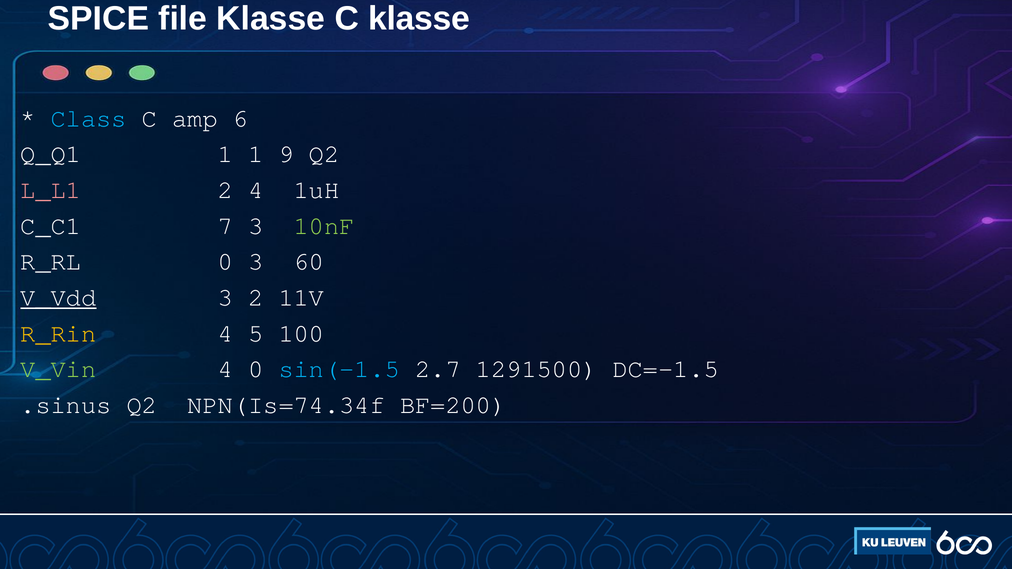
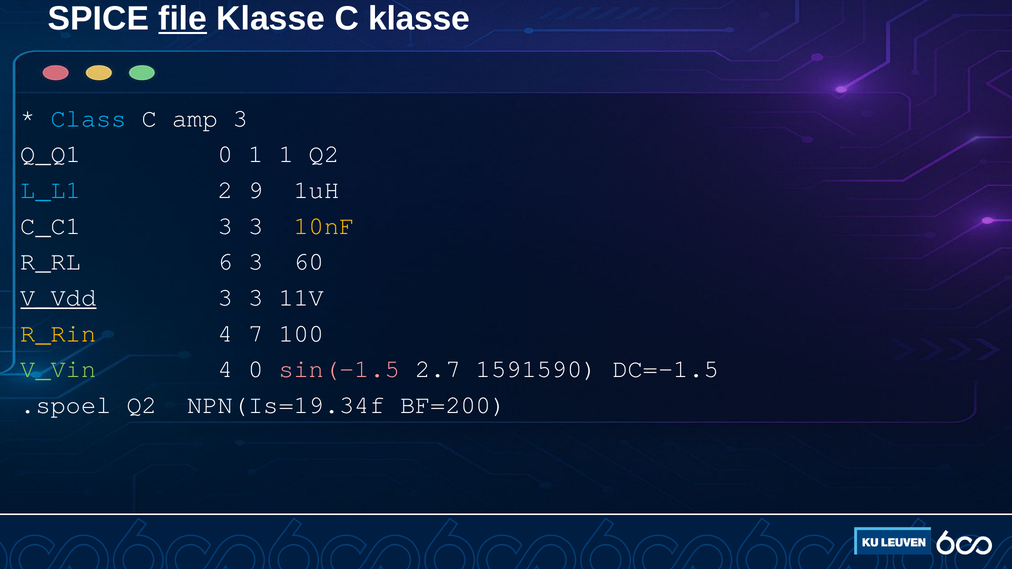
file underline: none -> present (183, 18)
amp 6: 6 -> 3 (241, 118)
Q_Q1 1: 1 -> 0 (225, 154)
1 9: 9 -> 1 (286, 154)
L_L1 colour: pink -> light blue (51, 190)
2 4: 4 -> 9 (256, 190)
C_C1 7: 7 -> 3 (225, 226)
10nF colour: light green -> yellow (324, 226)
R_RL 0: 0 -> 6 (225, 262)
2: 2 -> 3 (256, 298)
5: 5 -> 7 (256, 333)
sin(-1.5 colour: light blue -> pink (339, 369)
1291500: 1291500 -> 1591590 (537, 369)
.sinus: .sinus -> .spoel (66, 405)
NPN(Is=74.34f: NPN(Is=74.34f -> NPN(Is=19.34f (286, 405)
